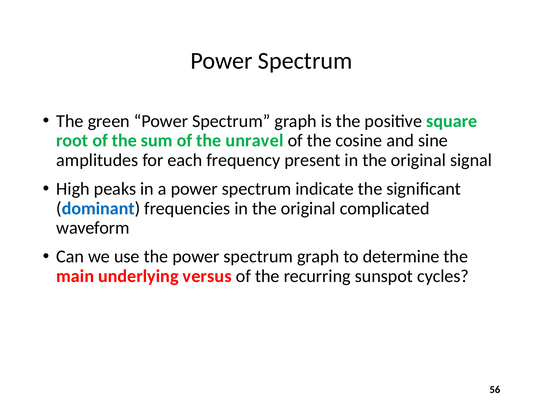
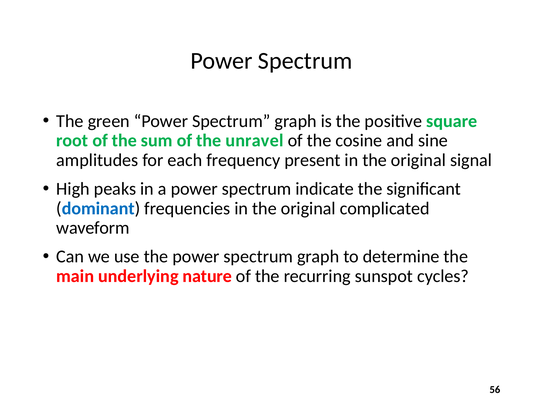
versus: versus -> nature (207, 276)
